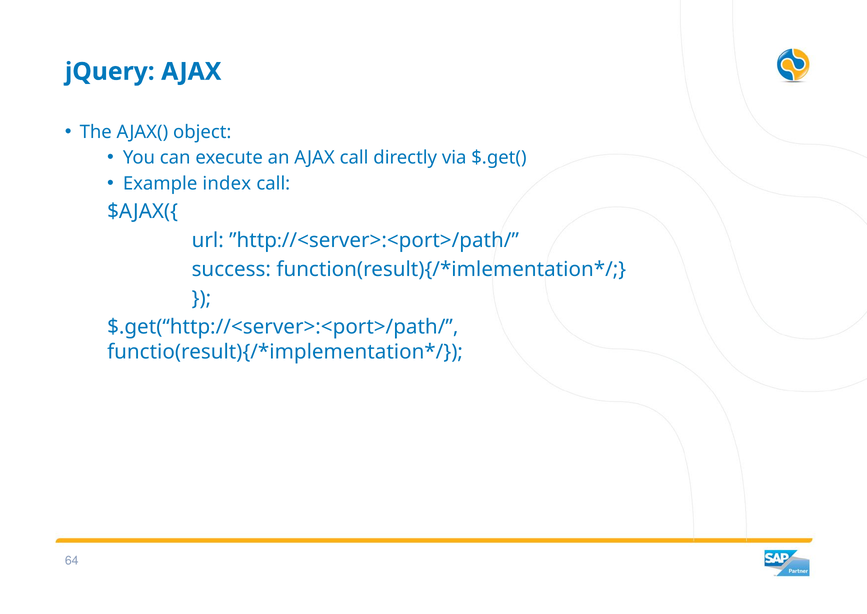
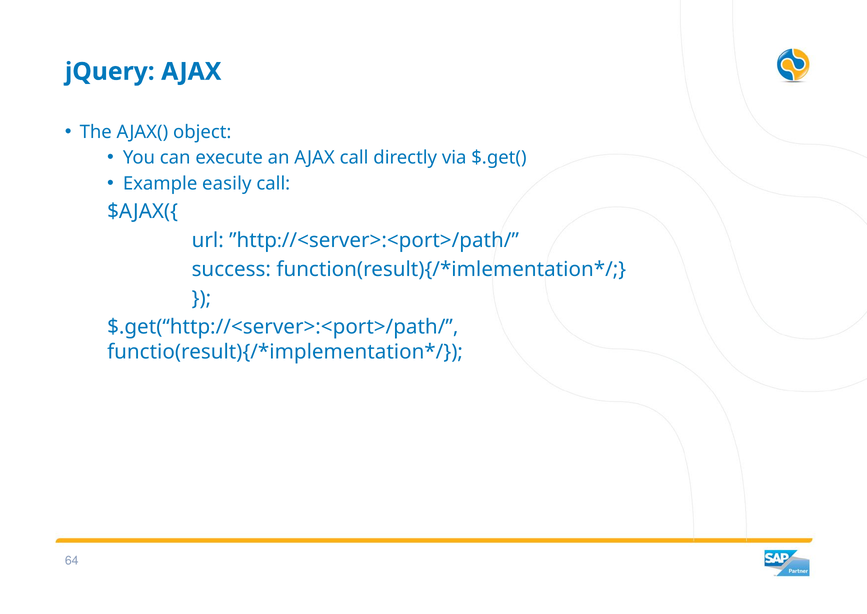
index: index -> easily (227, 184)
